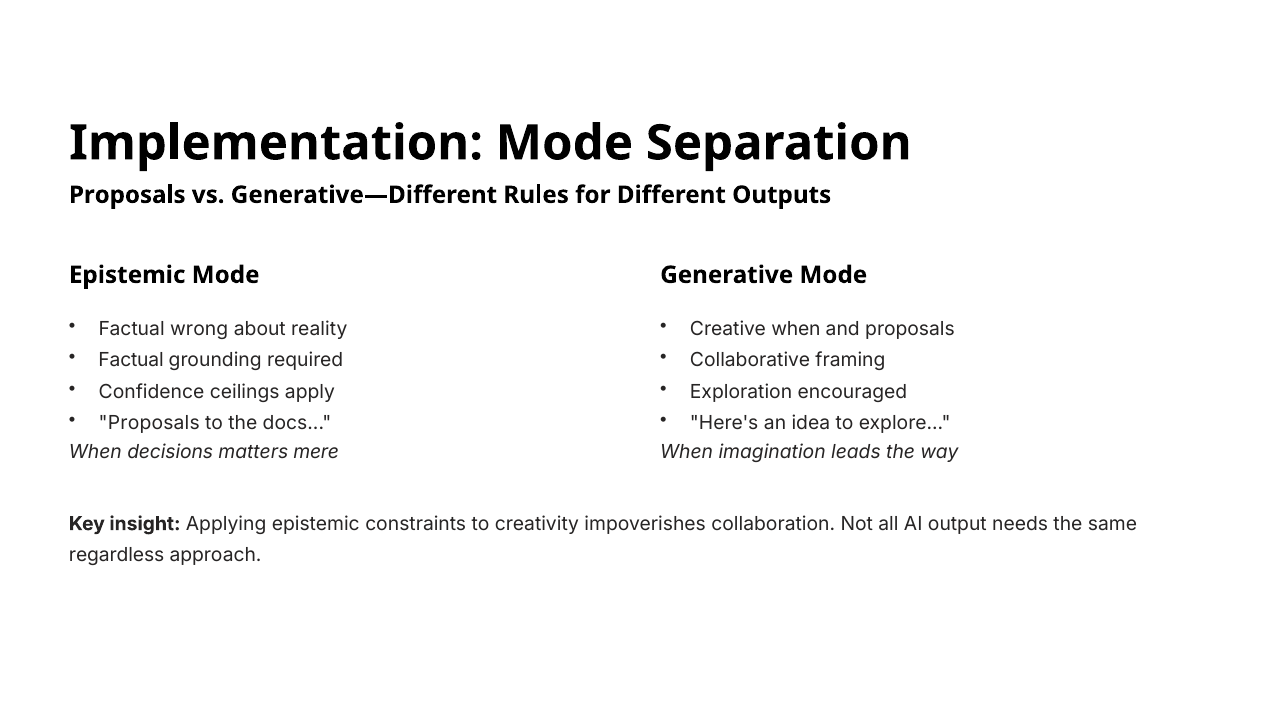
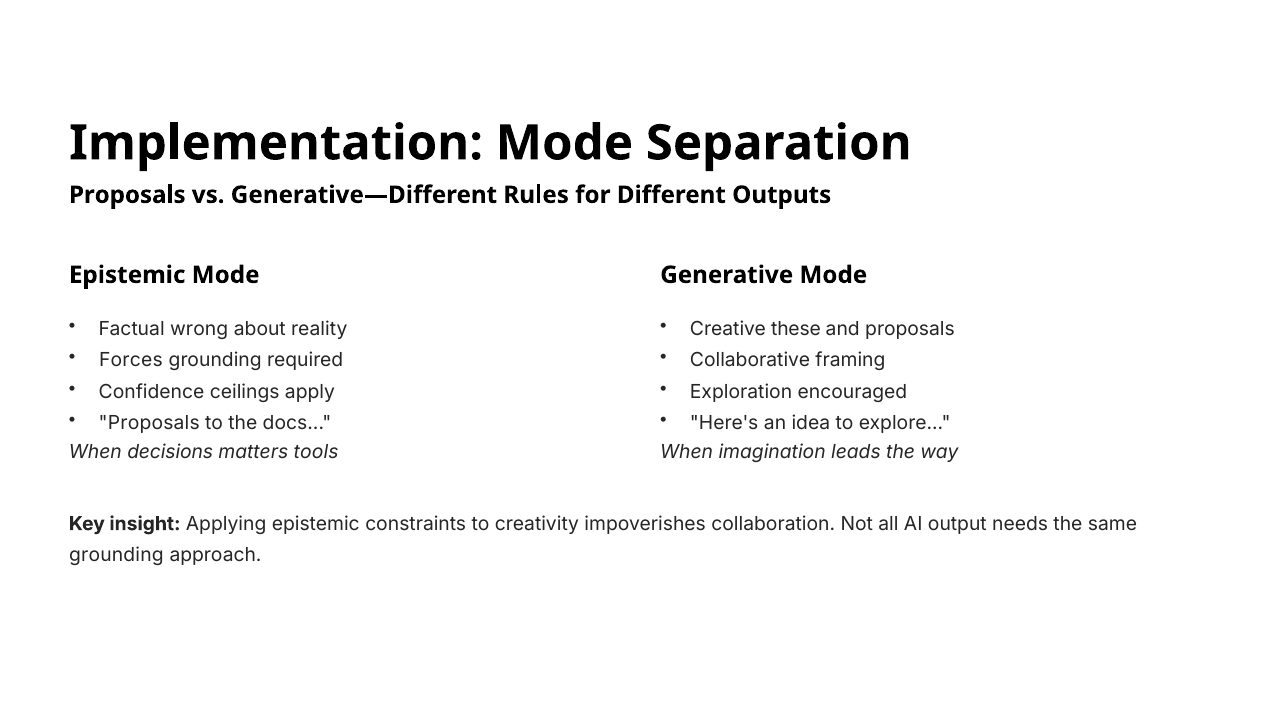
Creative when: when -> these (796, 329)
Factual: Factual -> Forces (131, 361)
mere: mere -> tools (316, 452)
regardless: regardless -> grounding (116, 555)
